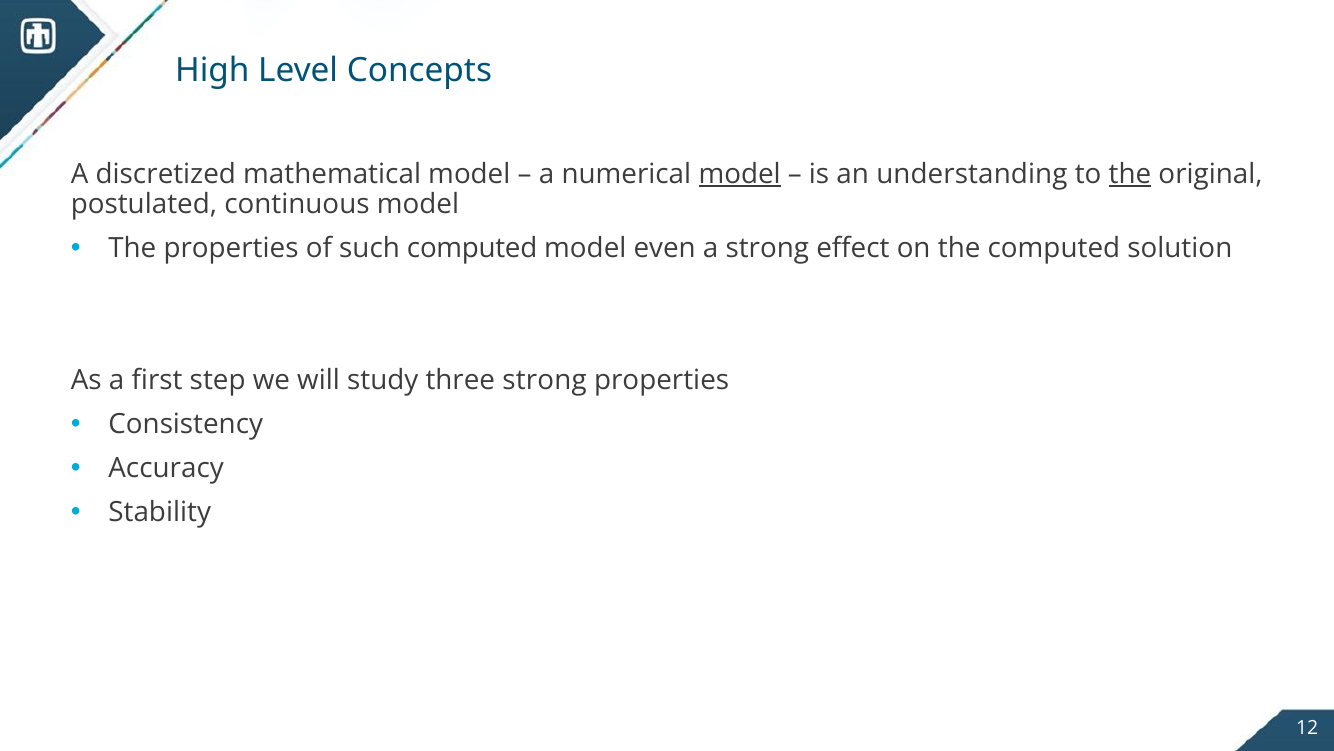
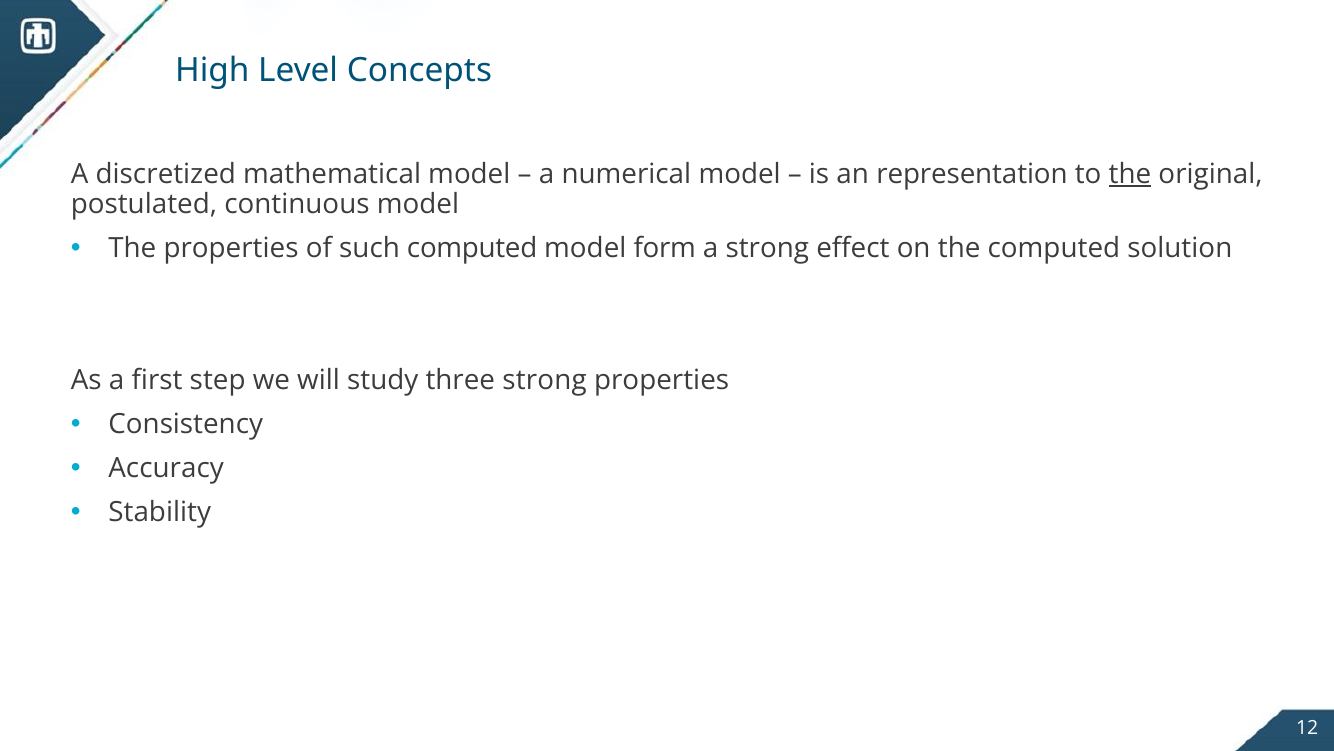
model underline: present -> none (740, 174)
understanding: understanding -> representation (972, 174)
even: even -> form (665, 248)
